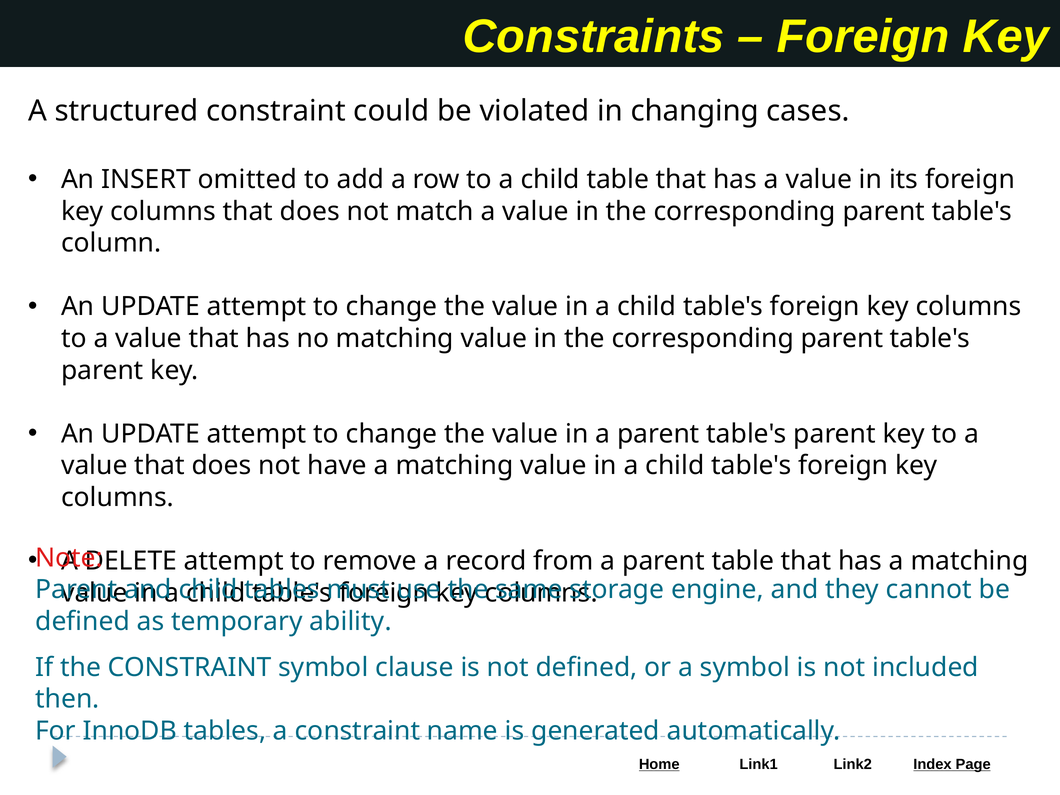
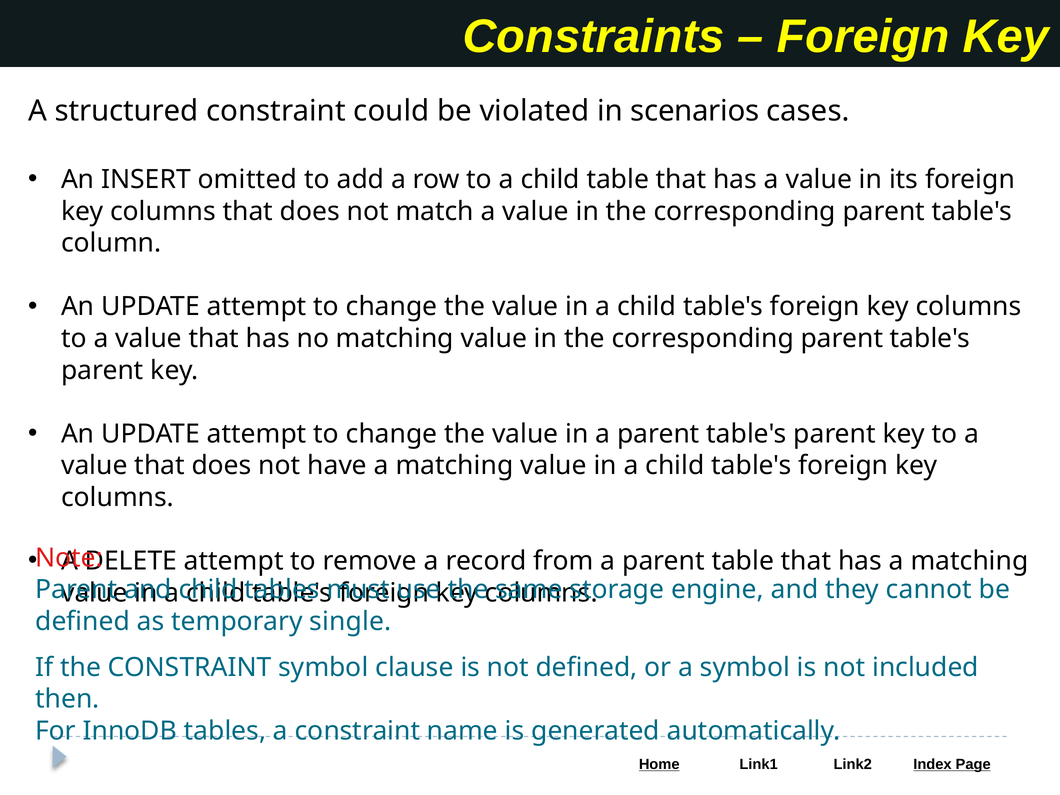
changing: changing -> scenarios (695, 111)
ability: ability -> single (350, 621)
